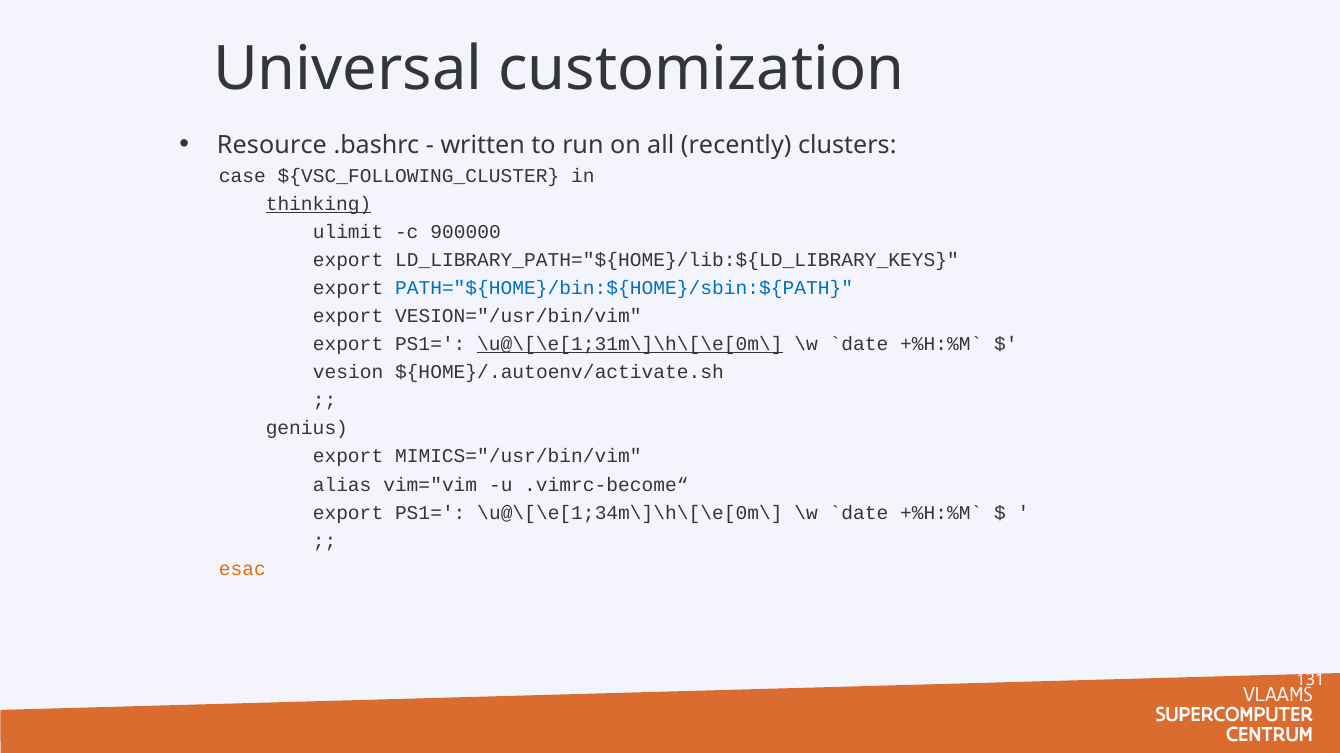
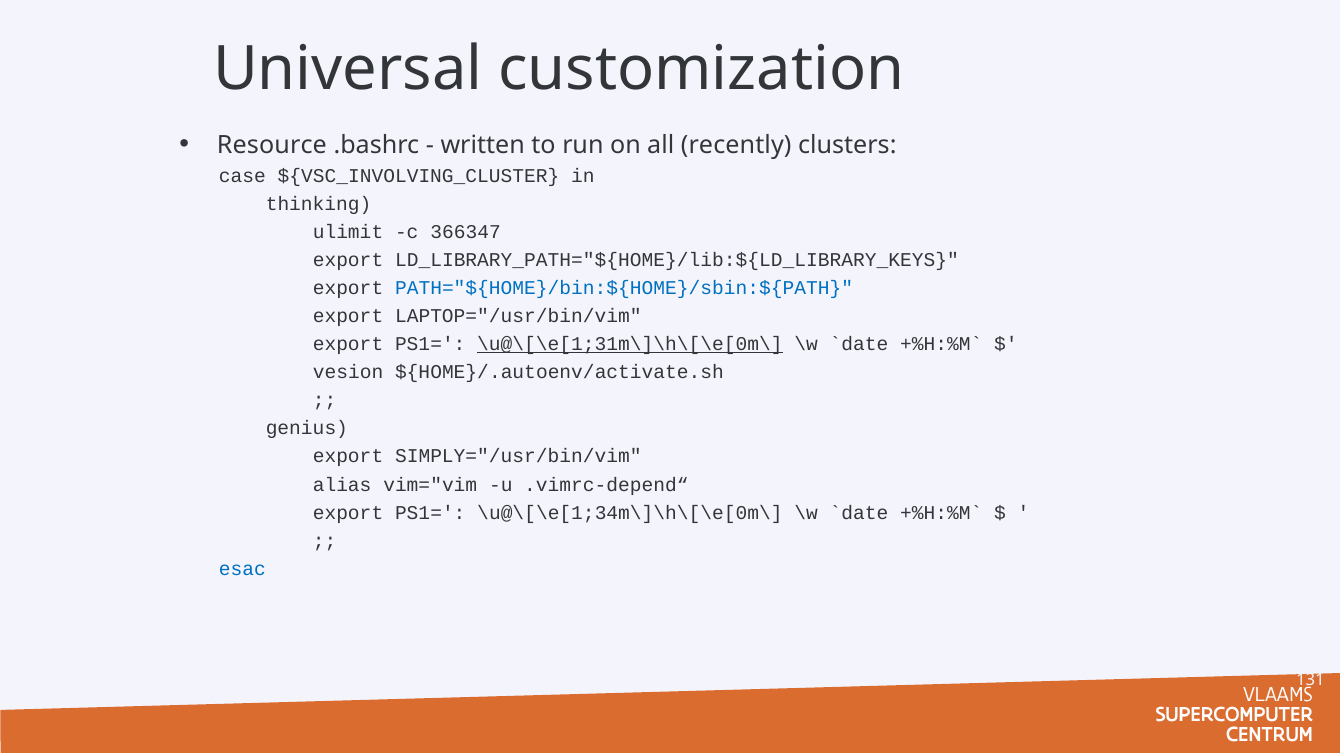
${VSC_FOLLOWING_CLUSTER: ${VSC_FOLLOWING_CLUSTER -> ${VSC_INVOLVING_CLUSTER (418, 176)
thinking underline: present -> none (319, 204)
900000: 900000 -> 366347 (466, 232)
VESION="/usr/bin/vim: VESION="/usr/bin/vim -> LAPTOP="/usr/bin/vim (518, 317)
MIMICS="/usr/bin/vim: MIMICS="/usr/bin/vim -> SIMPLY="/usr/bin/vim (518, 457)
.vimrc-become“: .vimrc-become“ -> .vimrc-depend“ (606, 485)
esac colour: orange -> blue (242, 569)
